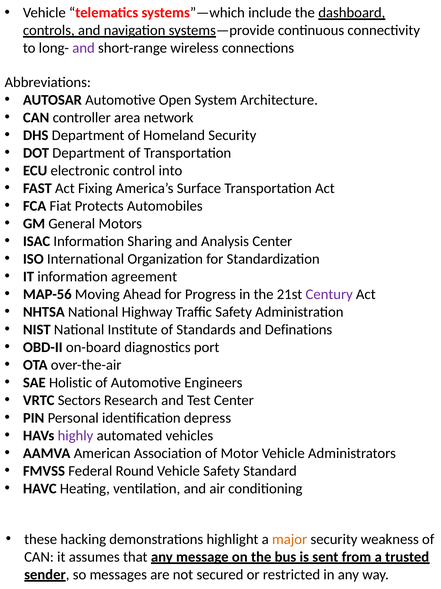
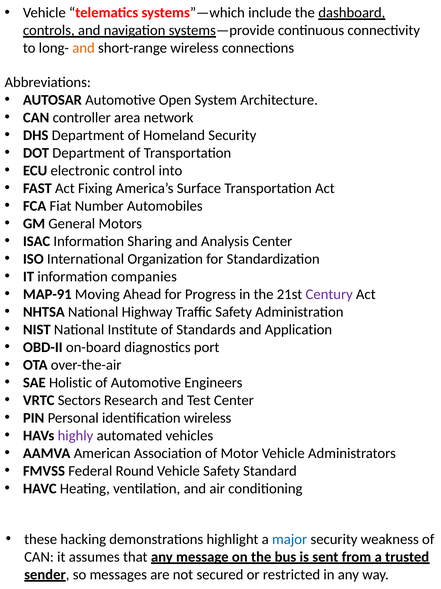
and colour: purple -> orange (84, 48)
Protects: Protects -> Number (99, 206)
agreement: agreement -> companies (144, 276)
MAP-56: MAP-56 -> MAP-91 (47, 294)
Definations: Definations -> Application (298, 329)
identification depress: depress -> wireless (208, 417)
major colour: orange -> blue (290, 538)
